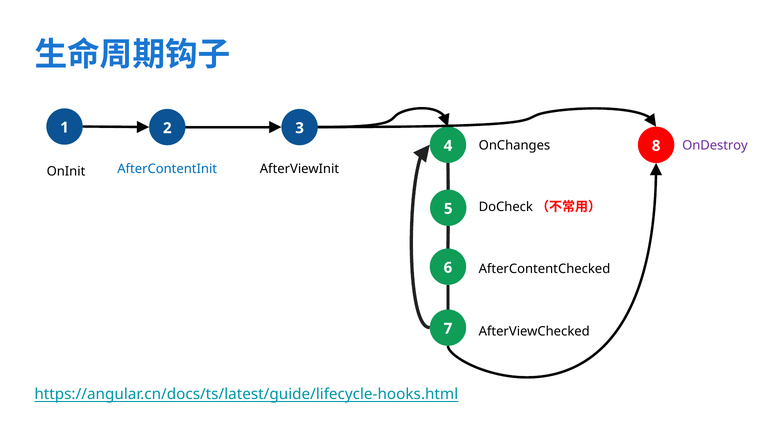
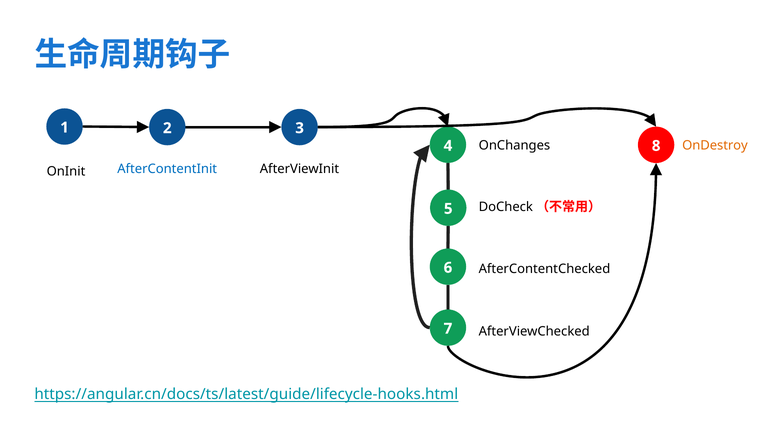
OnDestroy colour: purple -> orange (715, 145)
